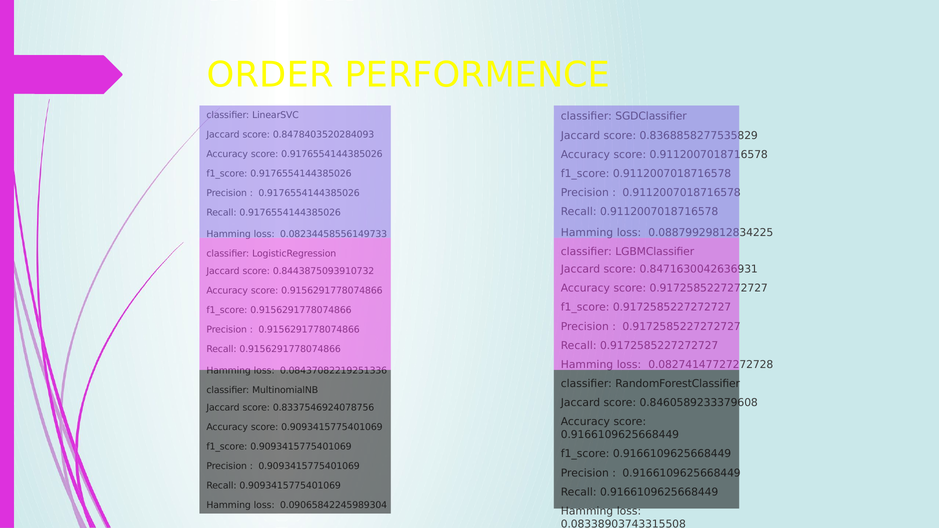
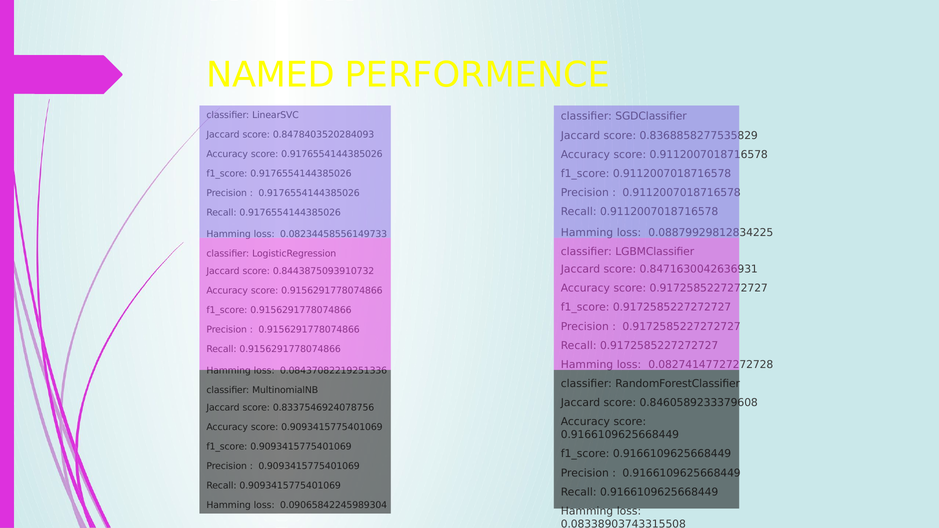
ORDER: ORDER -> NAMED (270, 75)
